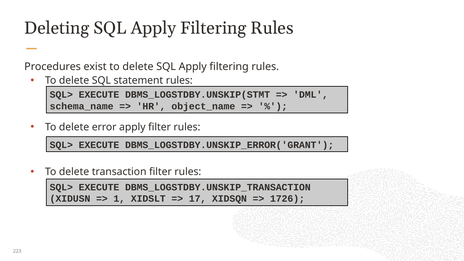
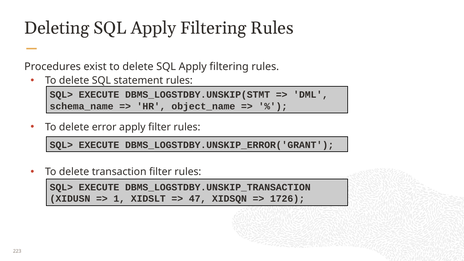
17: 17 -> 47 (198, 199)
